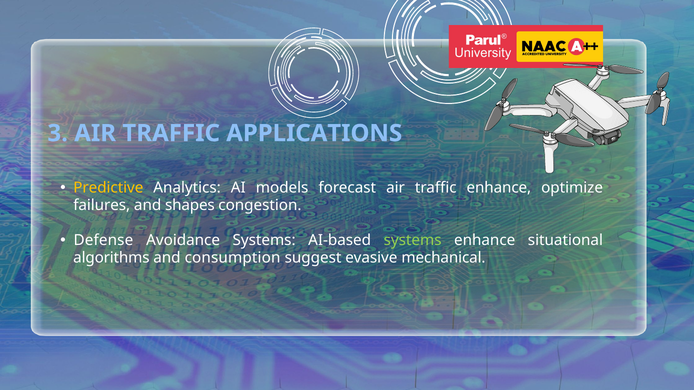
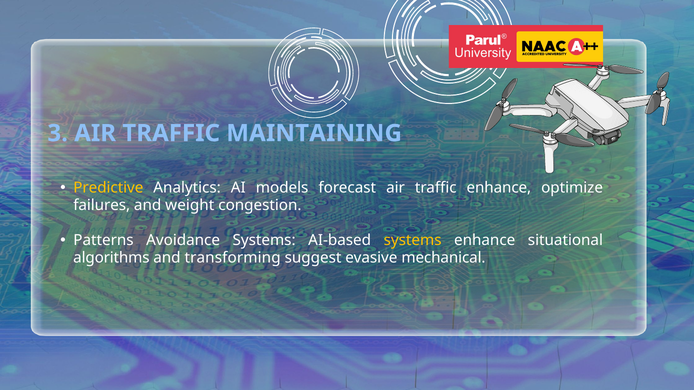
APPLICATIONS: APPLICATIONS -> MAINTAINING (314, 133)
shapes: shapes -> weight (190, 206)
Defense: Defense -> Patterns (103, 241)
systems colour: light green -> yellow (413, 241)
consumption: consumption -> transforming (233, 258)
